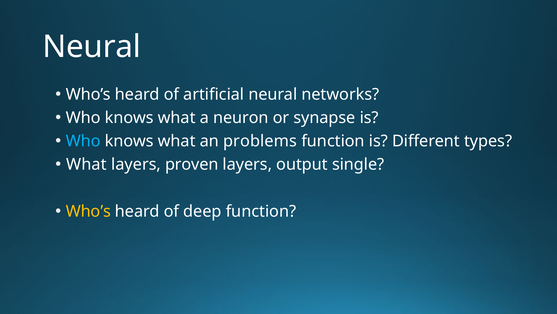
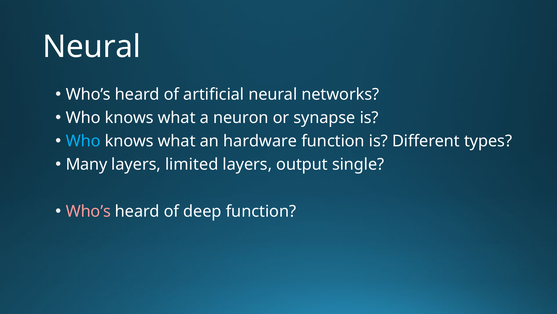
problems: problems -> hardware (260, 141)
What: What -> Many (87, 164)
proven: proven -> limited (192, 164)
Who’s colour: yellow -> pink (88, 211)
